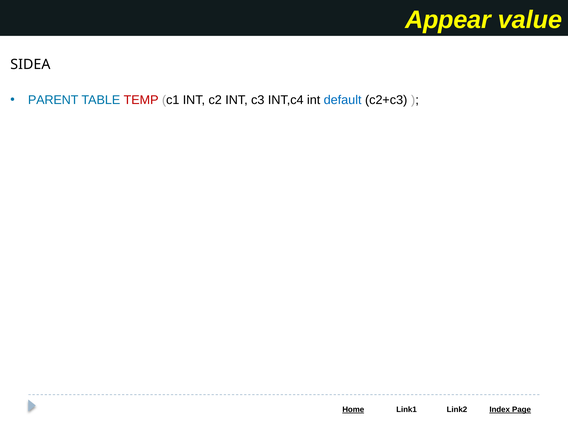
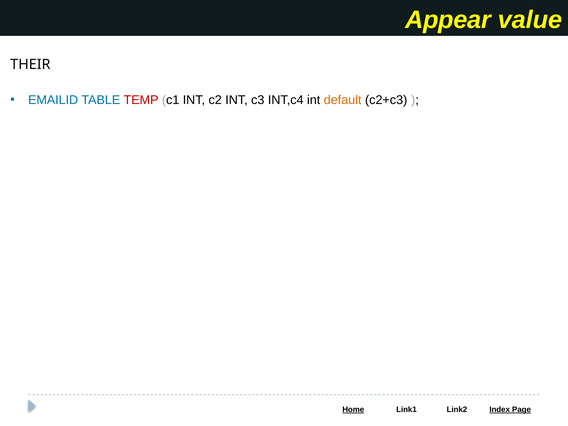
SIDEA: SIDEA -> THEIR (30, 64)
PARENT: PARENT -> EMAILID (53, 100)
default colour: blue -> orange (343, 100)
